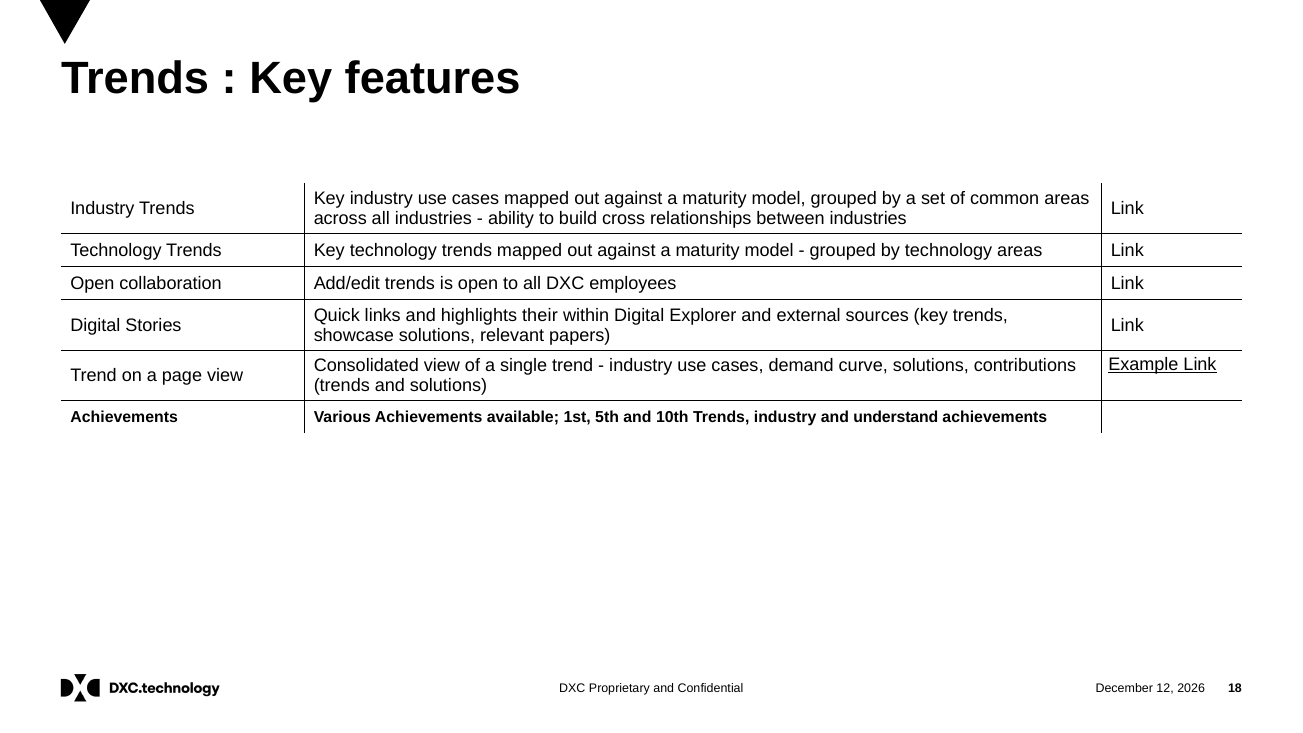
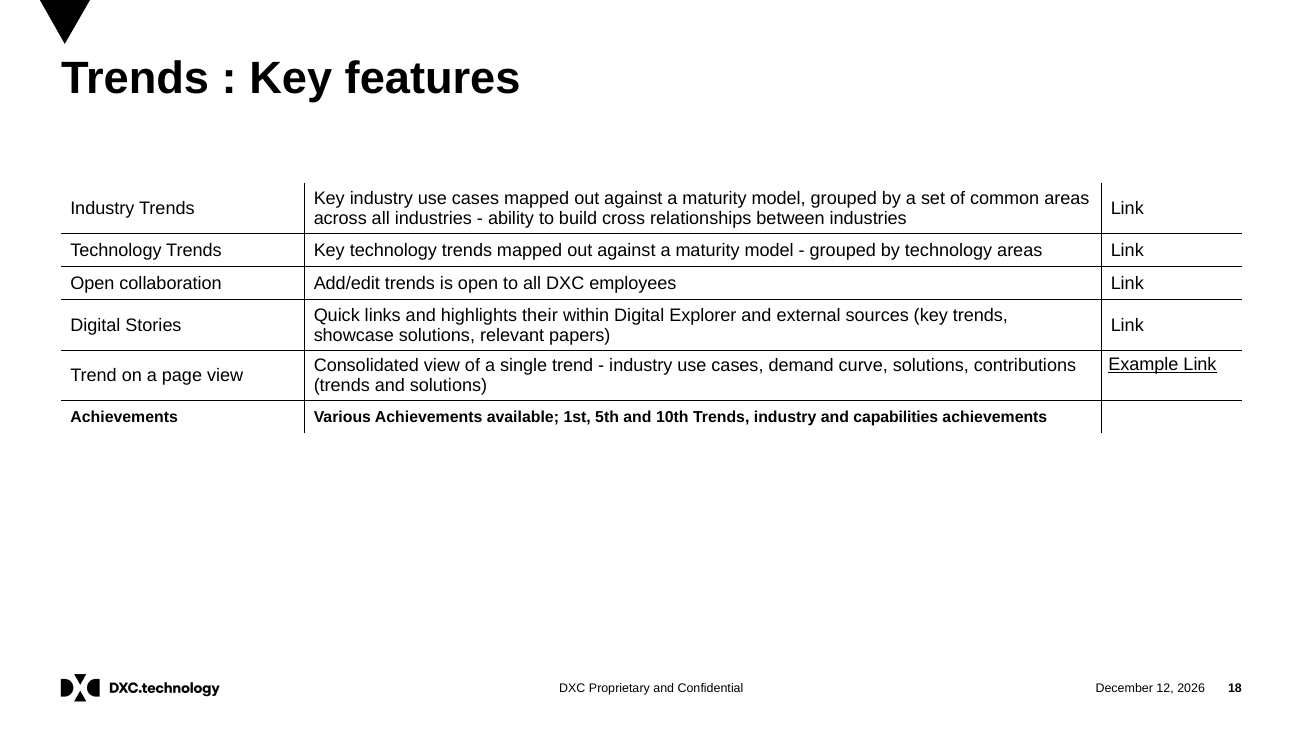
understand: understand -> capabilities (896, 417)
